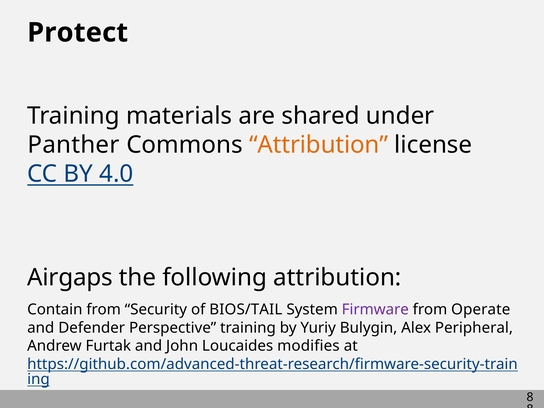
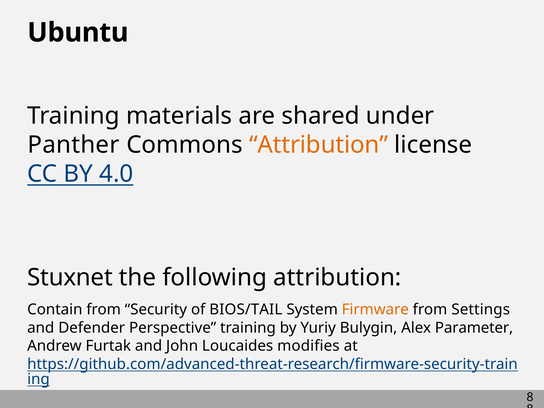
Protect: Protect -> Ubuntu (78, 33)
Airgaps: Airgaps -> Stuxnet (70, 278)
Firmware colour: purple -> orange (375, 310)
Operate: Operate -> Settings (481, 310)
Peripheral: Peripheral -> Parameter (474, 328)
